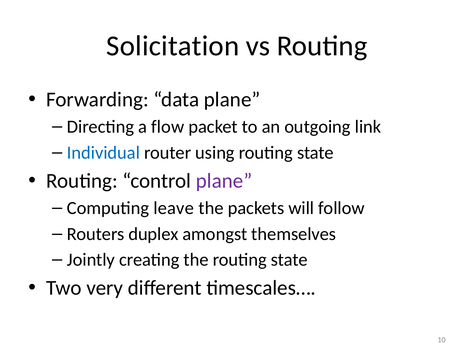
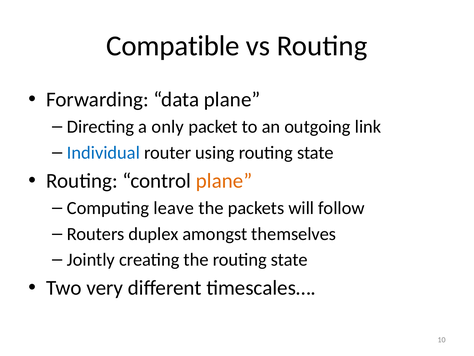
Solicitation: Solicitation -> Compatible (173, 46)
flow: flow -> only (168, 127)
plane colour: purple -> orange (224, 181)
